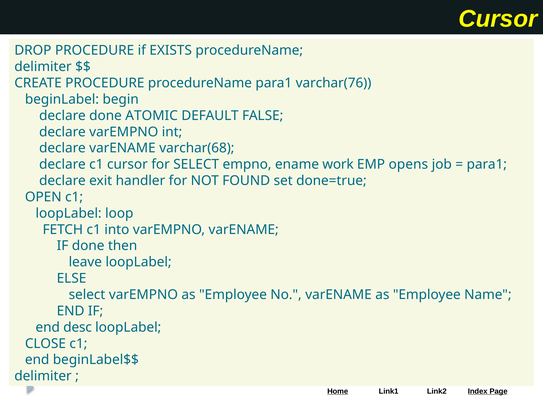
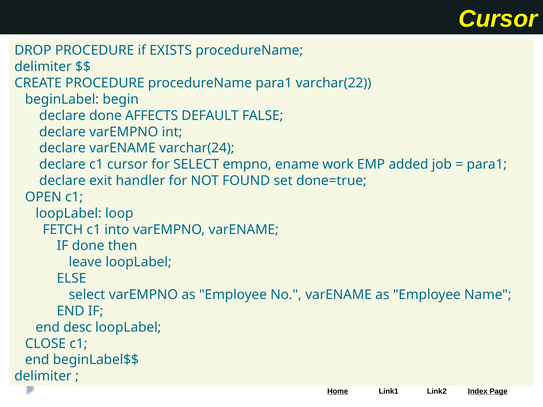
varchar(76: varchar(76 -> varchar(22 (334, 83)
ATOMIC: ATOMIC -> AFFECTS (152, 116)
varchar(68: varchar(68 -> varchar(24 (197, 148)
opens: opens -> added (408, 165)
